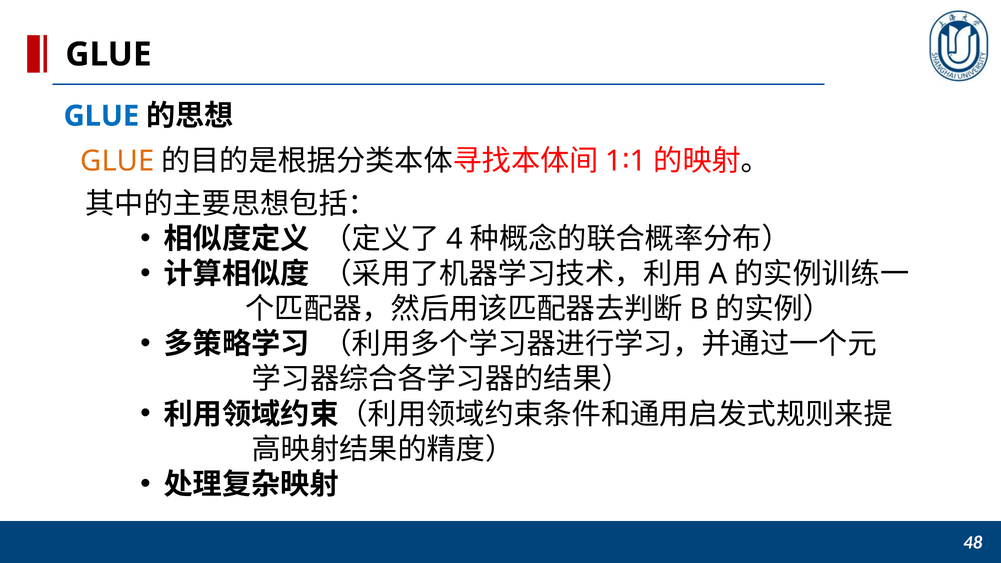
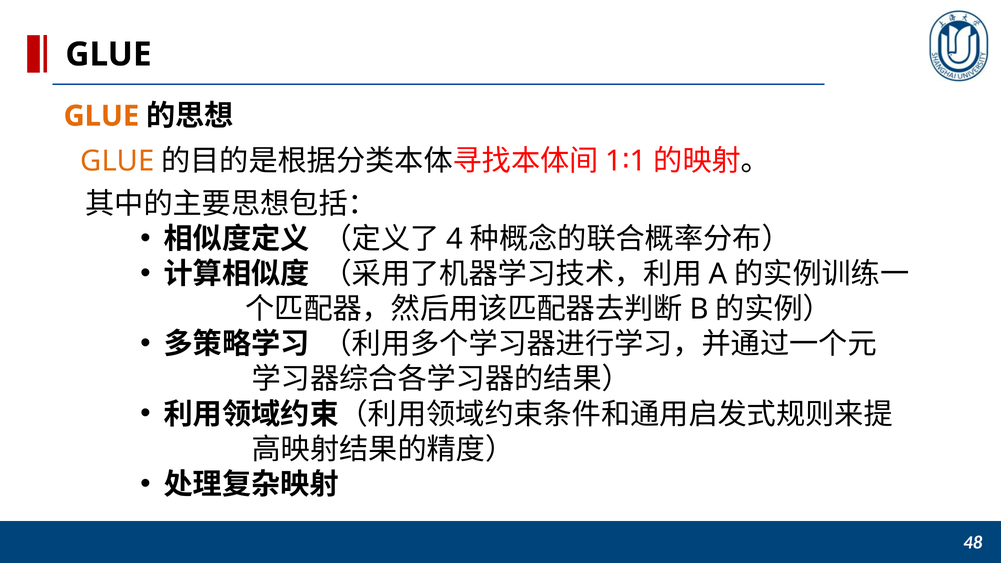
GLUE colour: blue -> orange (101, 116)
